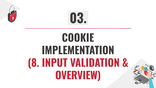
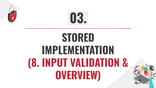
COOKIE: COOKIE -> STORED (78, 38)
